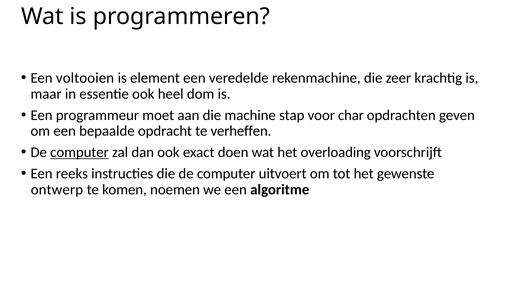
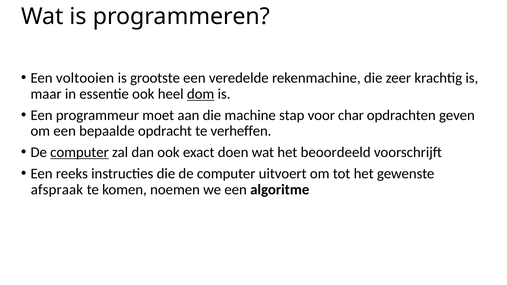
element: element -> grootste (155, 78)
dom underline: none -> present (201, 94)
overloading: overloading -> beoordeeld (336, 152)
ontwerp: ontwerp -> afspraak (57, 190)
